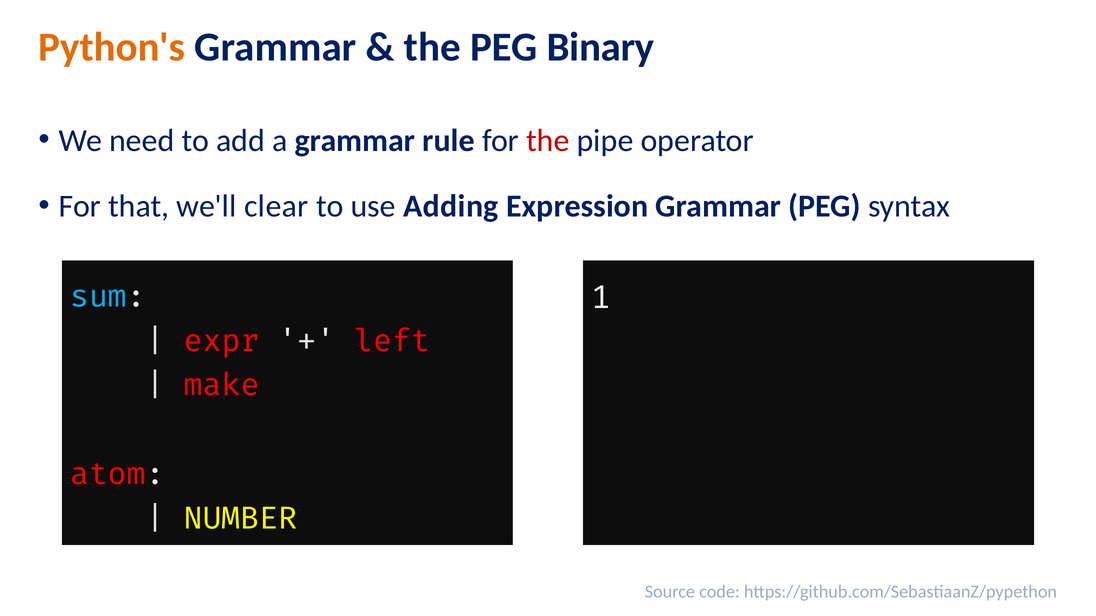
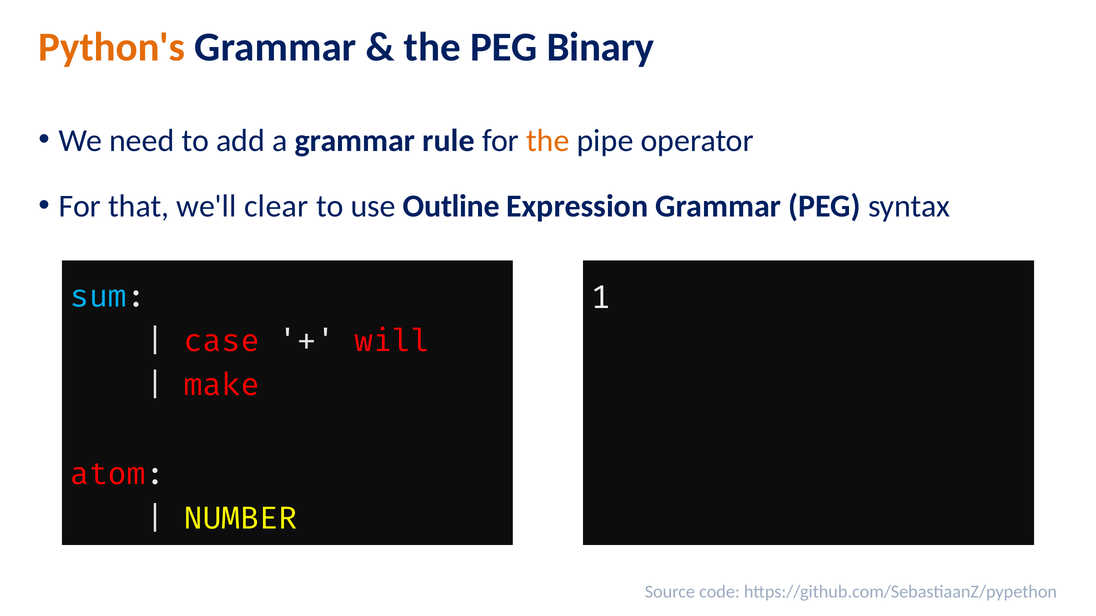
the colour: red -> orange (548, 141)
Adding: Adding -> Outline (451, 206)
expr: expr -> case (222, 341)
left: left -> will (392, 341)
